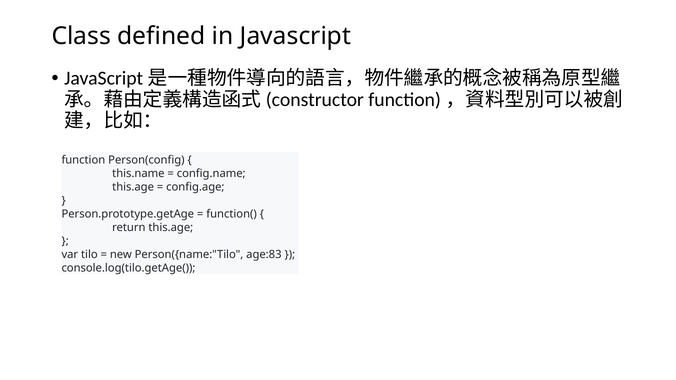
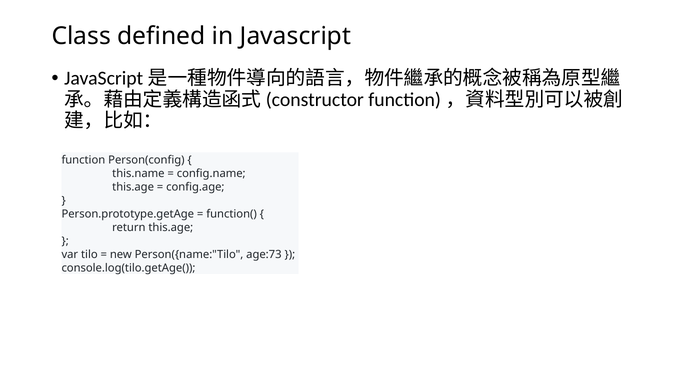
age:83: age:83 -> age:73 (264, 255)
